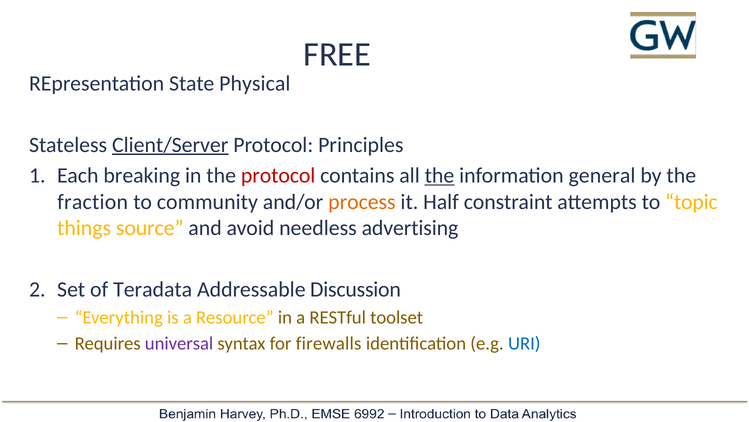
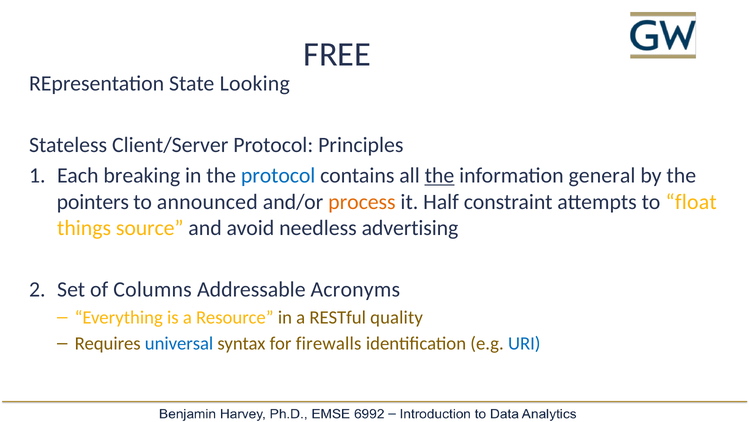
Physical: Physical -> Looking (255, 83)
Client/Server underline: present -> none (170, 145)
protocol colour: red -> blue (278, 175)
fraction: fraction -> pointers (93, 202)
community: community -> announced (207, 202)
topic: topic -> float (691, 202)
Teradata: Teradata -> Columns (153, 289)
Discussion: Discussion -> Acronyms (355, 289)
toolset: toolset -> quality (397, 317)
universal colour: purple -> blue (179, 343)
